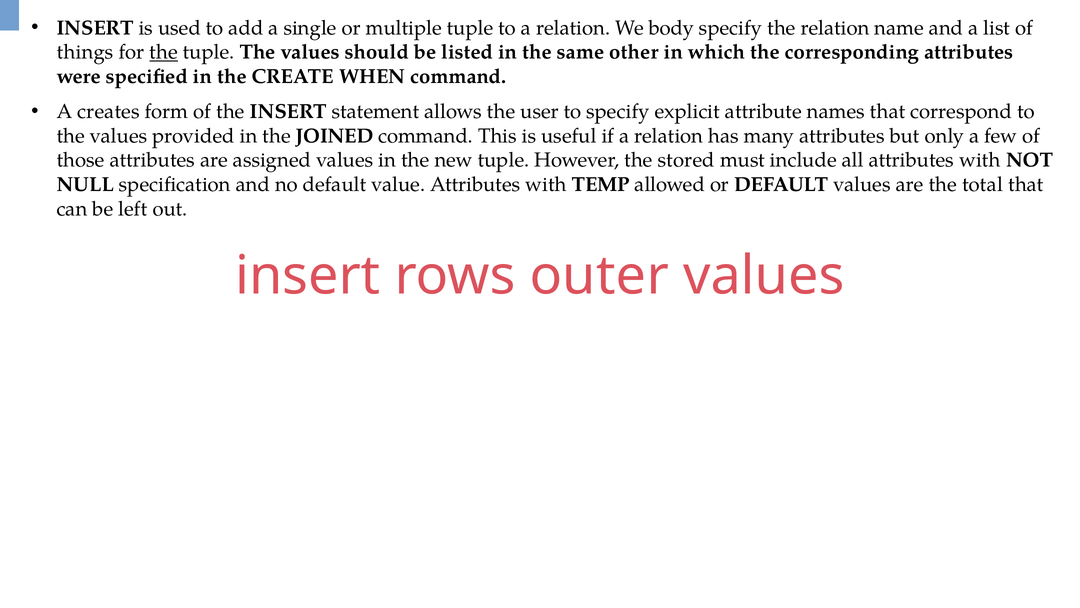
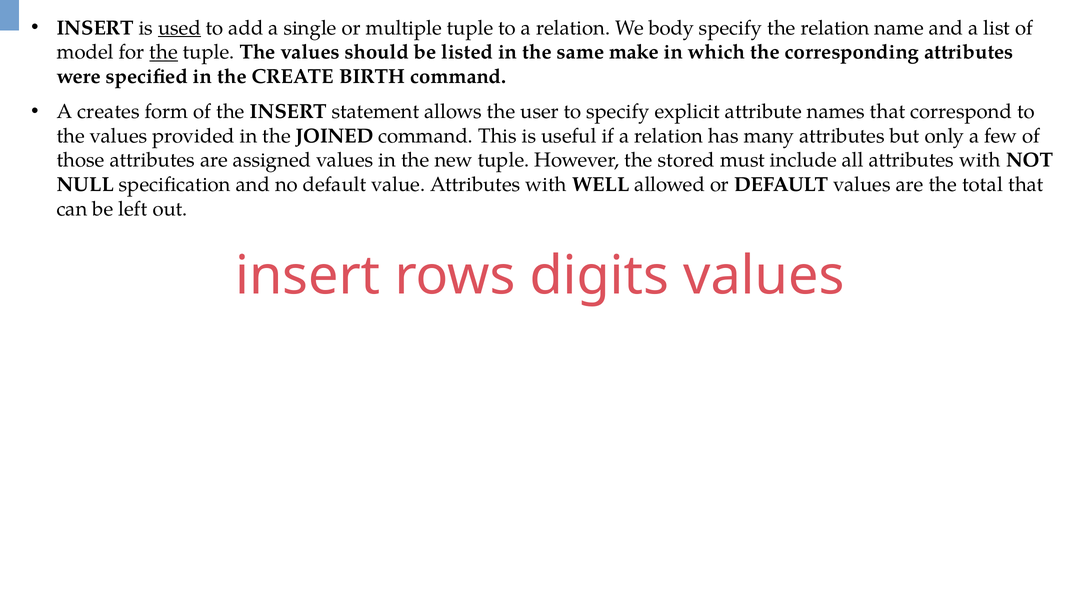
used underline: none -> present (180, 28)
things: things -> model (85, 52)
other: other -> make (634, 52)
WHEN: WHEN -> BIRTH (372, 76)
TEMP: TEMP -> WELL (601, 184)
outer: outer -> digits (599, 276)
